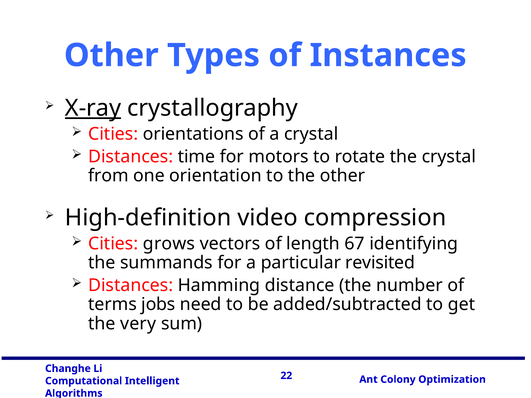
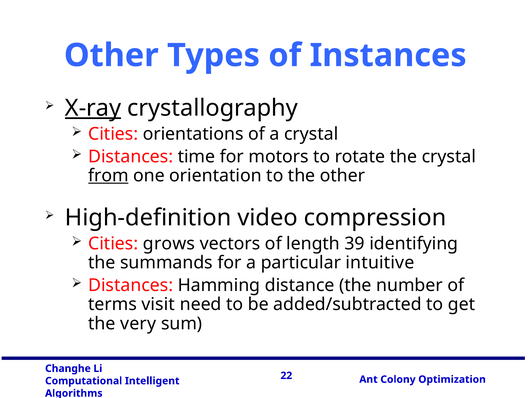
from underline: none -> present (108, 176)
67: 67 -> 39 (355, 244)
revisited: revisited -> intuitive (380, 263)
jobs: jobs -> visit (158, 305)
